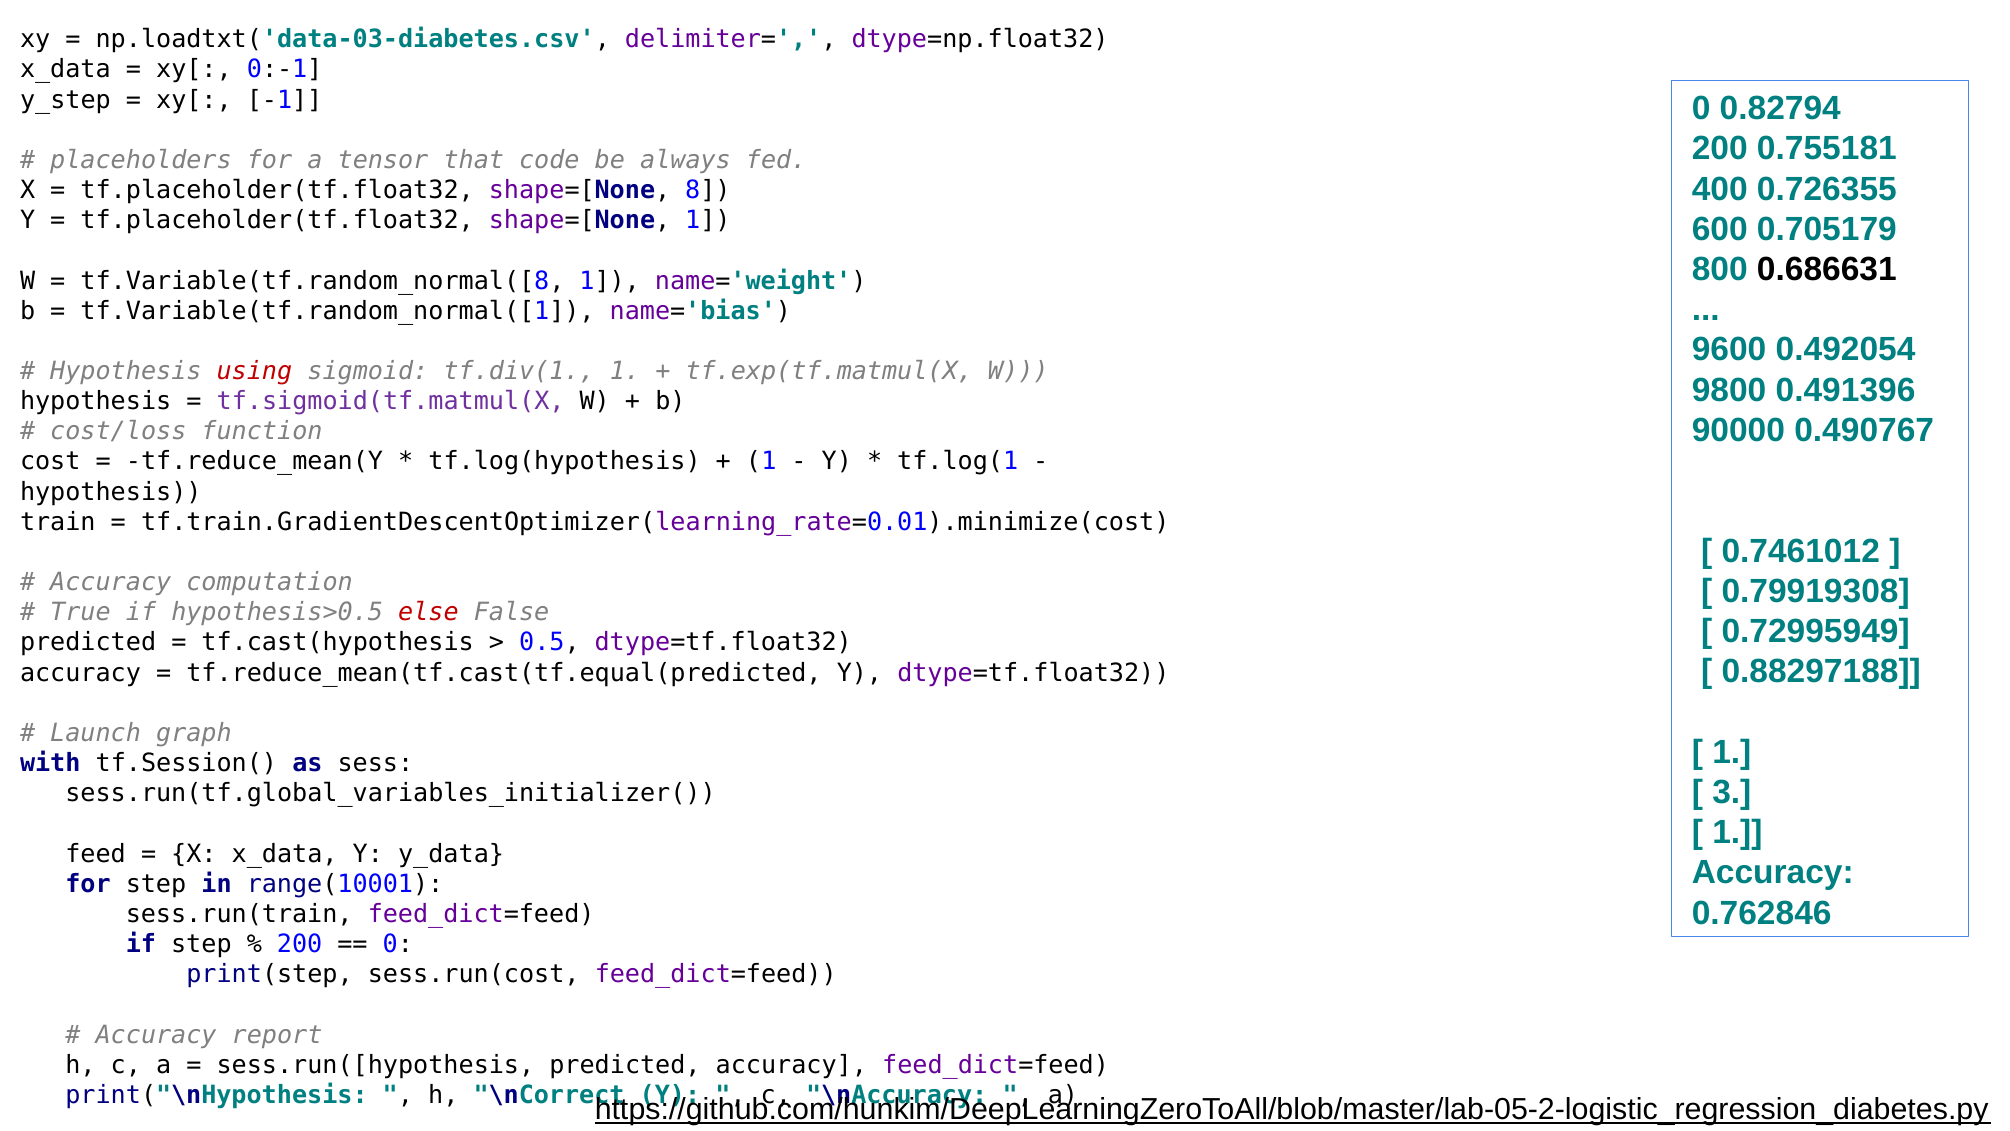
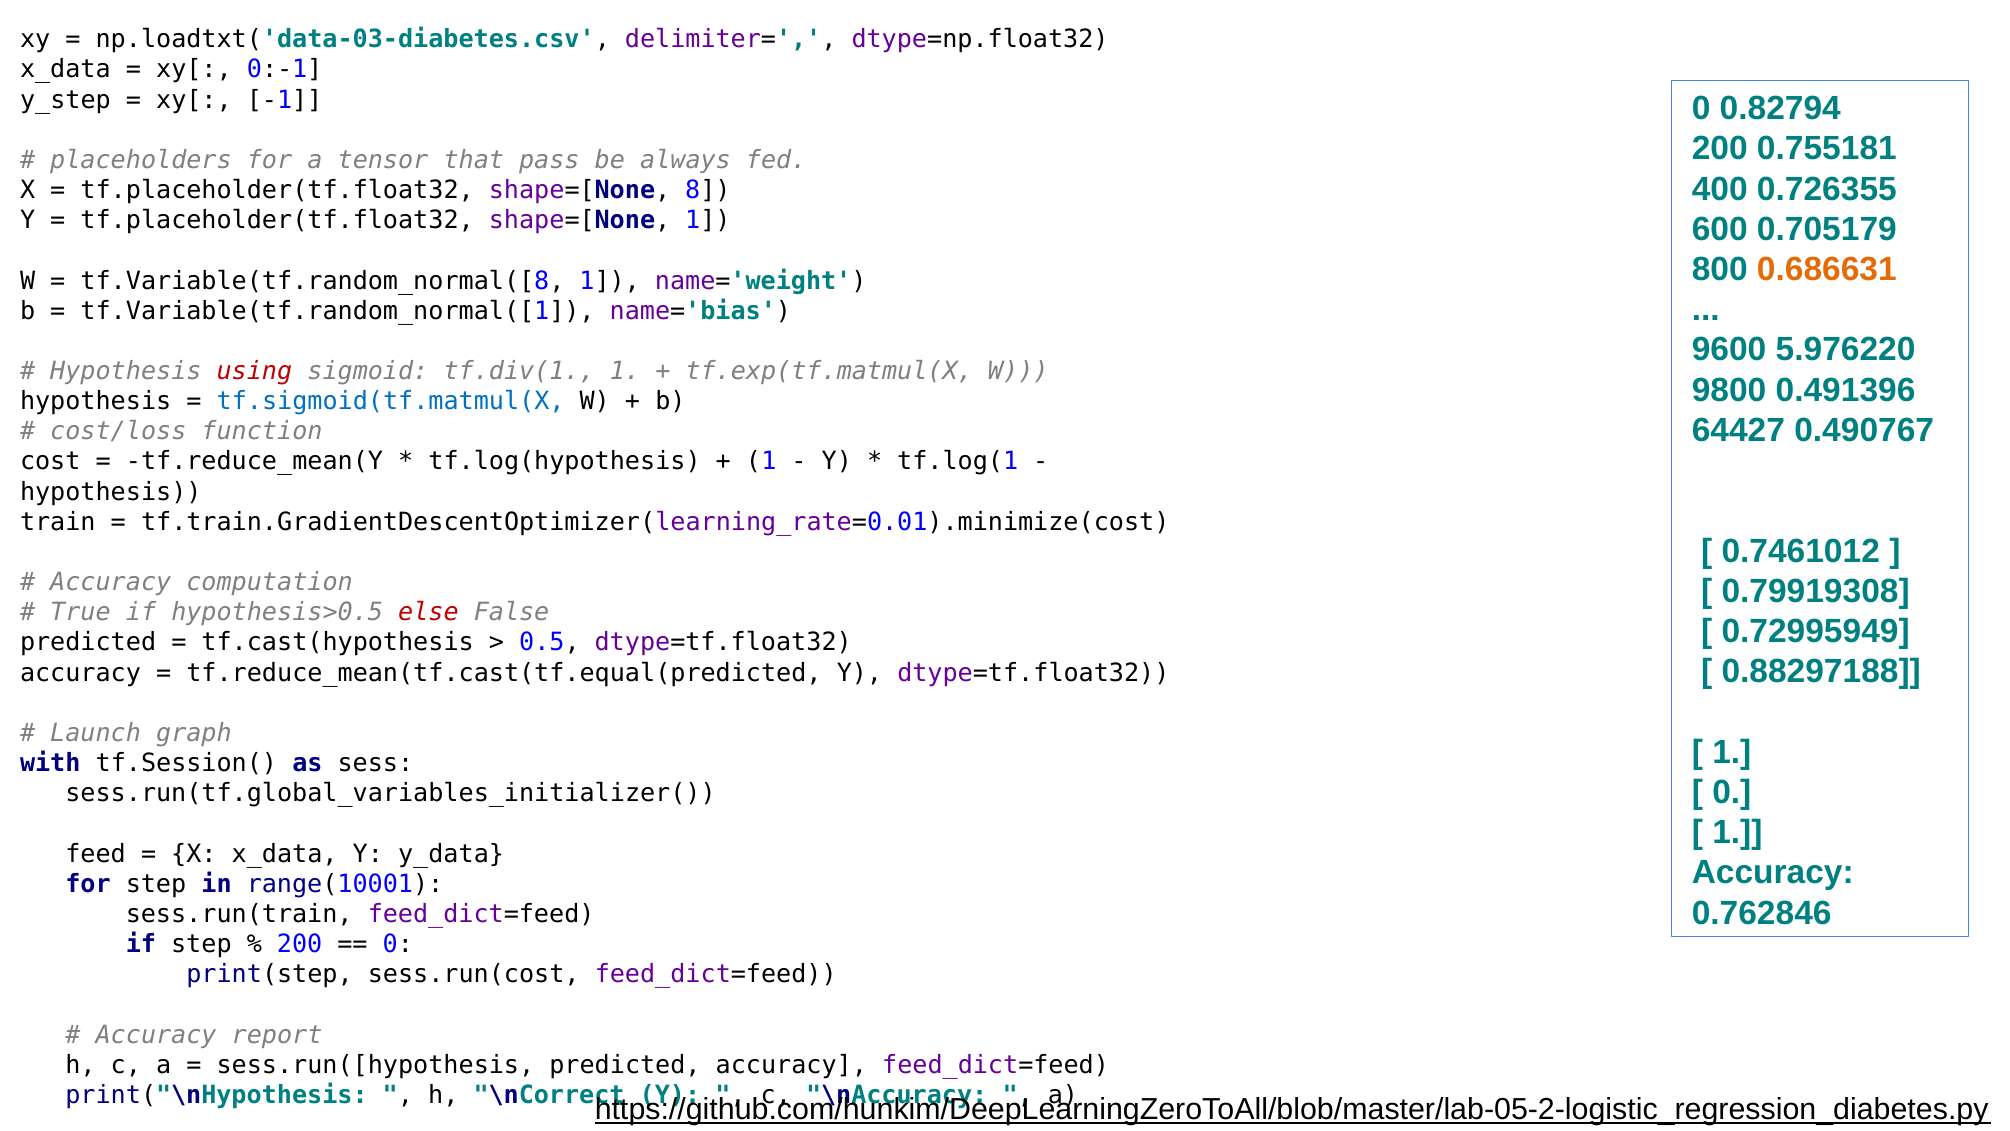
code: code -> pass (549, 160)
0.686631 colour: black -> orange (1827, 269)
0.492054: 0.492054 -> 5.976220 (1846, 350)
tf.sigmoid(tf.matmul(X colour: purple -> blue (391, 401)
90000: 90000 -> 64427 (1738, 430)
3: 3 -> 0 (1732, 792)
